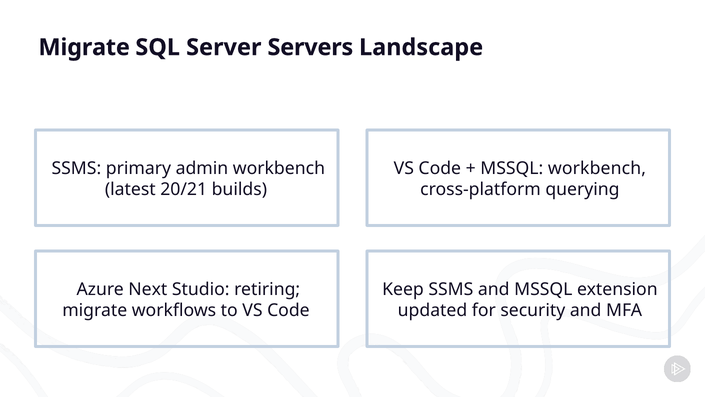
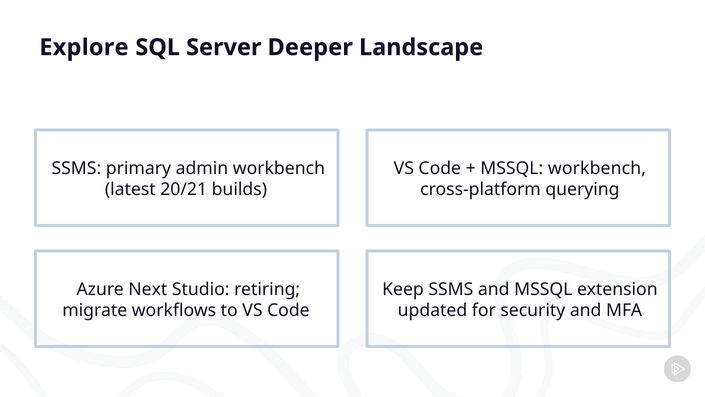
Migrate: Migrate -> Explore (84, 47)
Servers: Servers -> Deeper (310, 47)
